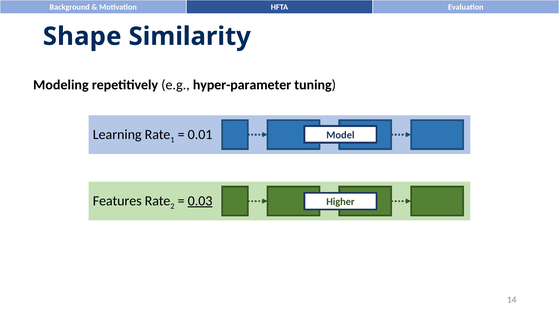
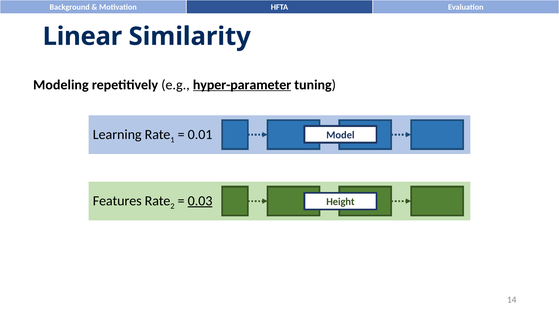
Shape: Shape -> Linear (82, 37)
hyper-parameter underline: none -> present (242, 85)
Higher: Higher -> Height (340, 202)
